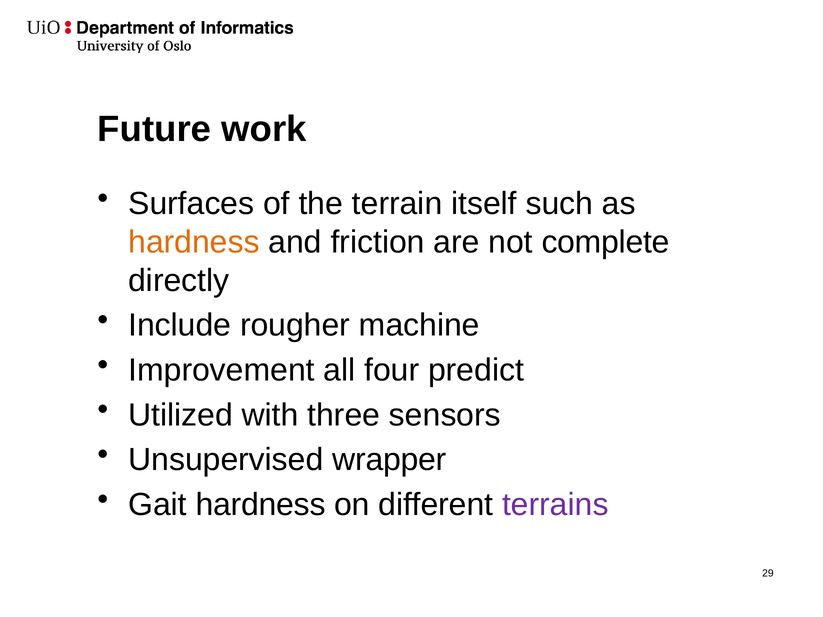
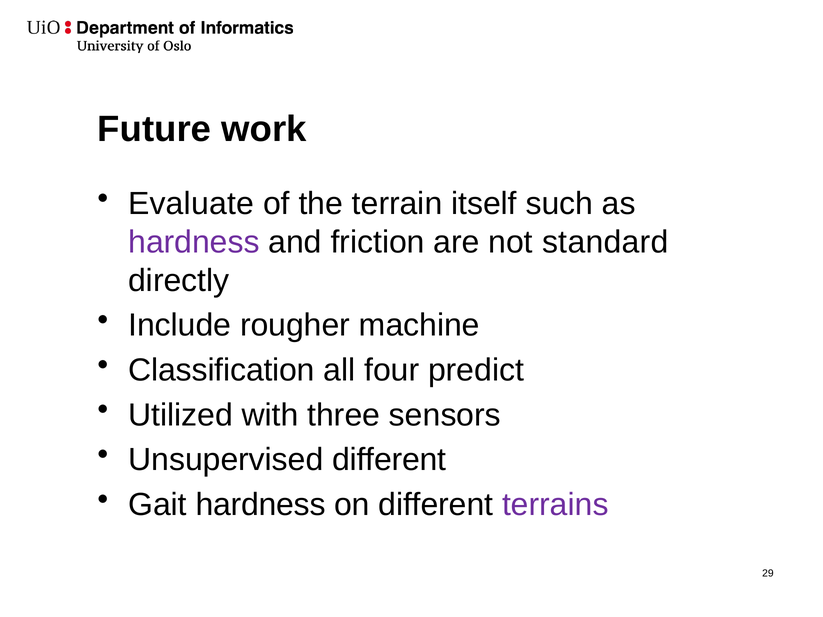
Surfaces: Surfaces -> Evaluate (191, 204)
hardness colour: orange -> purple (194, 242)
complete: complete -> standard (605, 242)
Improvement: Improvement -> Classification (222, 370)
Unsupervised wrapper: wrapper -> different (389, 460)
